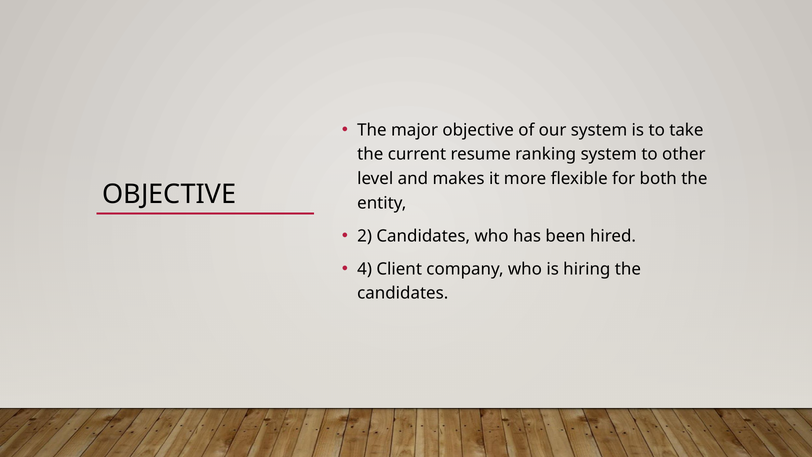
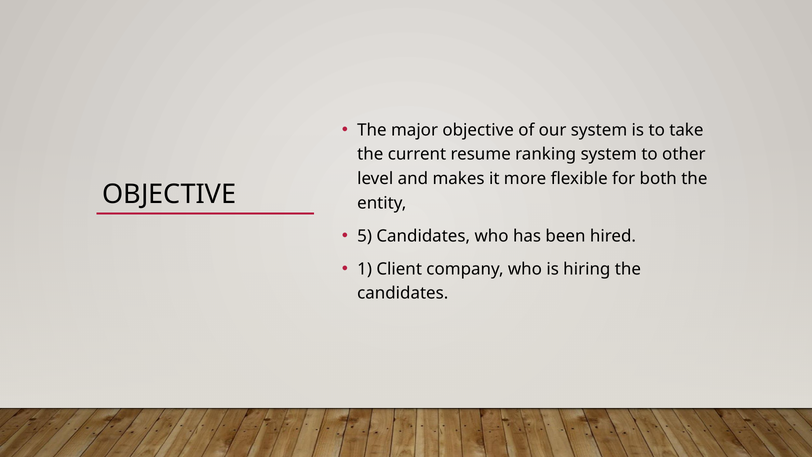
2: 2 -> 5 (365, 236)
4: 4 -> 1 (365, 269)
